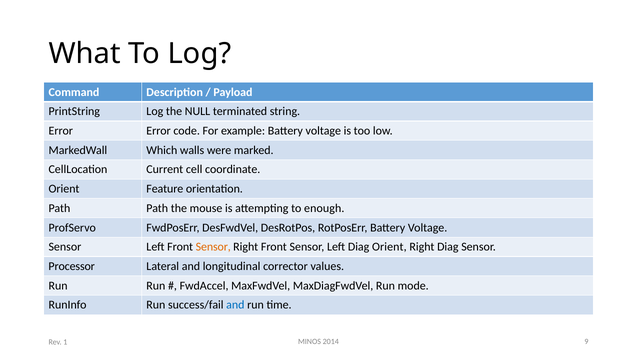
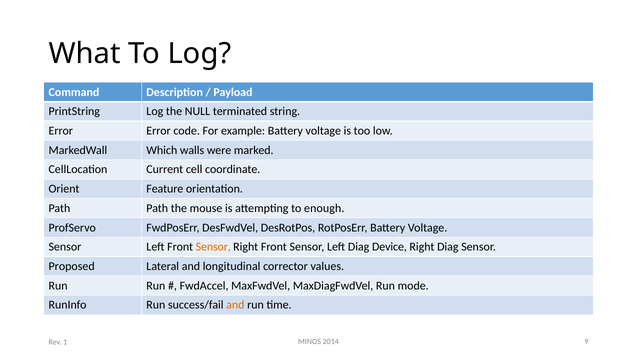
Diag Orient: Orient -> Device (389, 247)
Processor: Processor -> Proposed (72, 267)
and colour: blue -> orange (235, 305)
